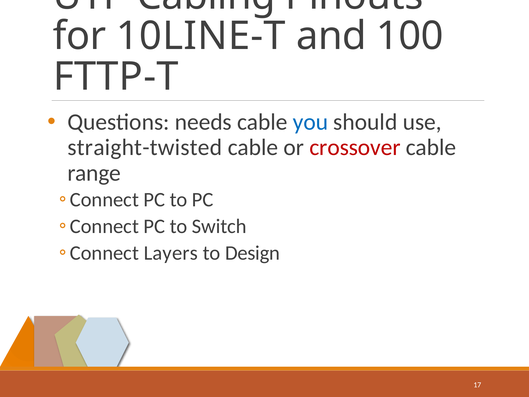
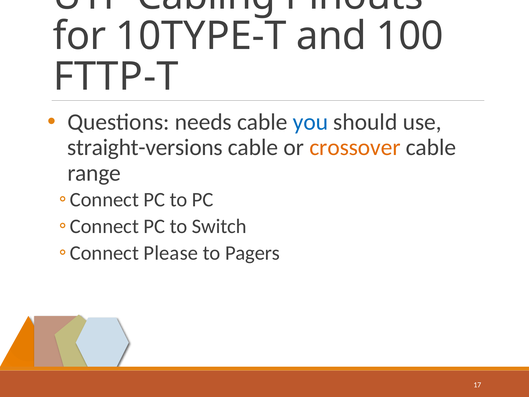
10LINE-T: 10LINE-T -> 10TYPE-T (201, 36)
straight-twisted: straight-twisted -> straight-versions (145, 147)
crossover colour: red -> orange (355, 147)
Layers: Layers -> Please (171, 253)
Design: Design -> Pagers (253, 253)
